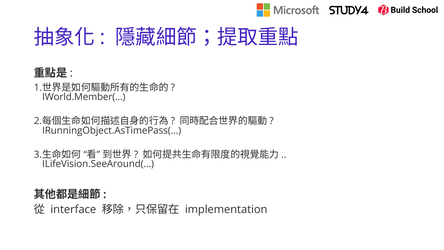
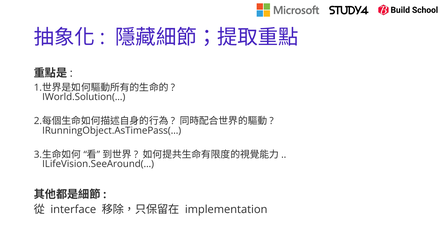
IWorld.Member(…: IWorld.Member(… -> IWorld.Solution(… (84, 97)
